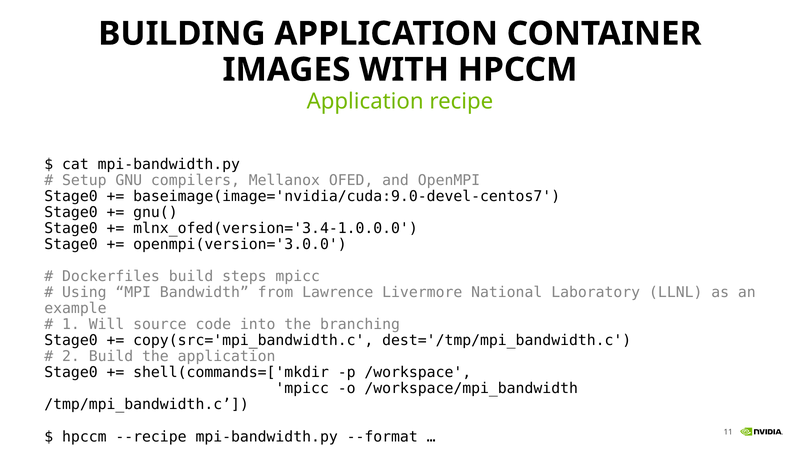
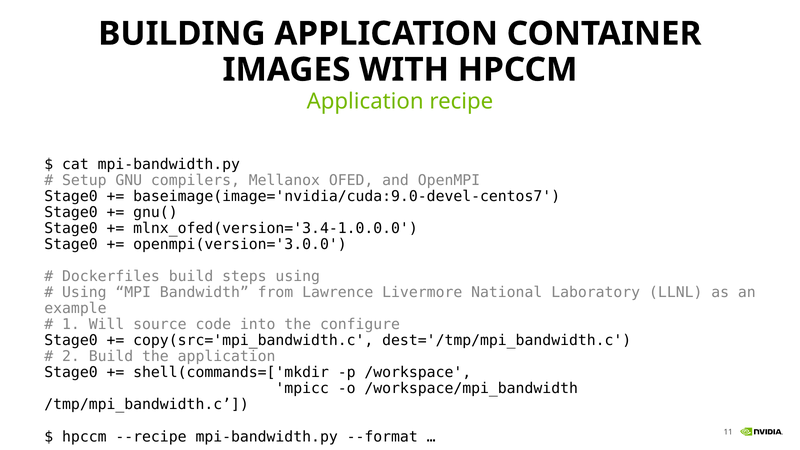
steps mpicc: mpicc -> using (298, 276)
branching: branching -> configure (360, 324)
